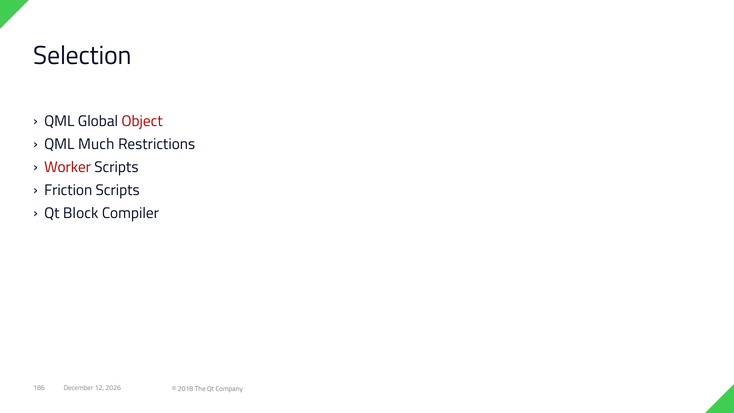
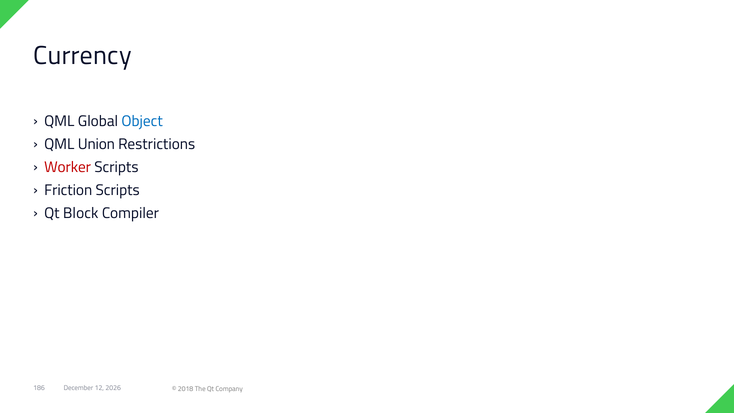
Selection: Selection -> Currency (82, 56)
Object colour: red -> blue (142, 121)
Much: Much -> Union (96, 144)
